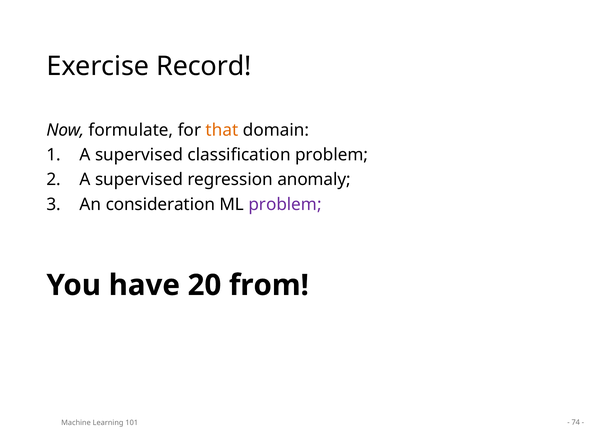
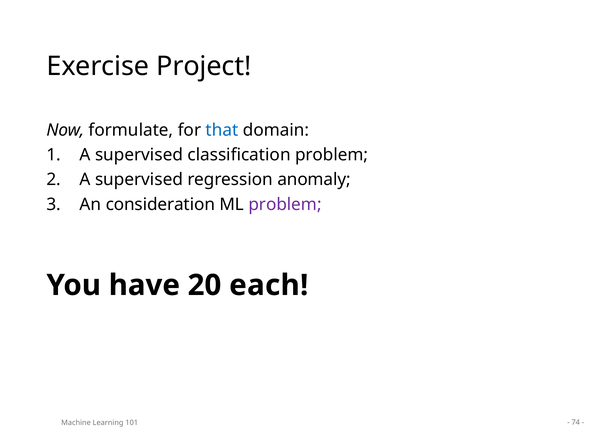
Record: Record -> Project (204, 66)
that colour: orange -> blue (222, 130)
from: from -> each (269, 285)
